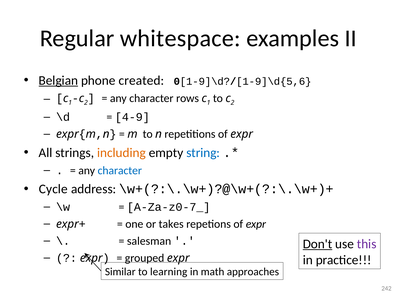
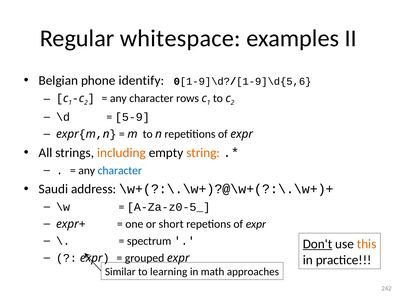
Belgian underline: present -> none (58, 80)
created: created -> identify (141, 80)
4-9: 4-9 -> 5-9 (132, 117)
string colour: blue -> orange (203, 153)
Cycle: Cycle -> Saudi (53, 189)
A-Za-z0-7_: A-Za-z0-7_ -> A-Za-z0-5_ (169, 207)
takes: takes -> short (171, 224)
salesman: salesman -> spectrum (149, 241)
this colour: purple -> orange (367, 244)
